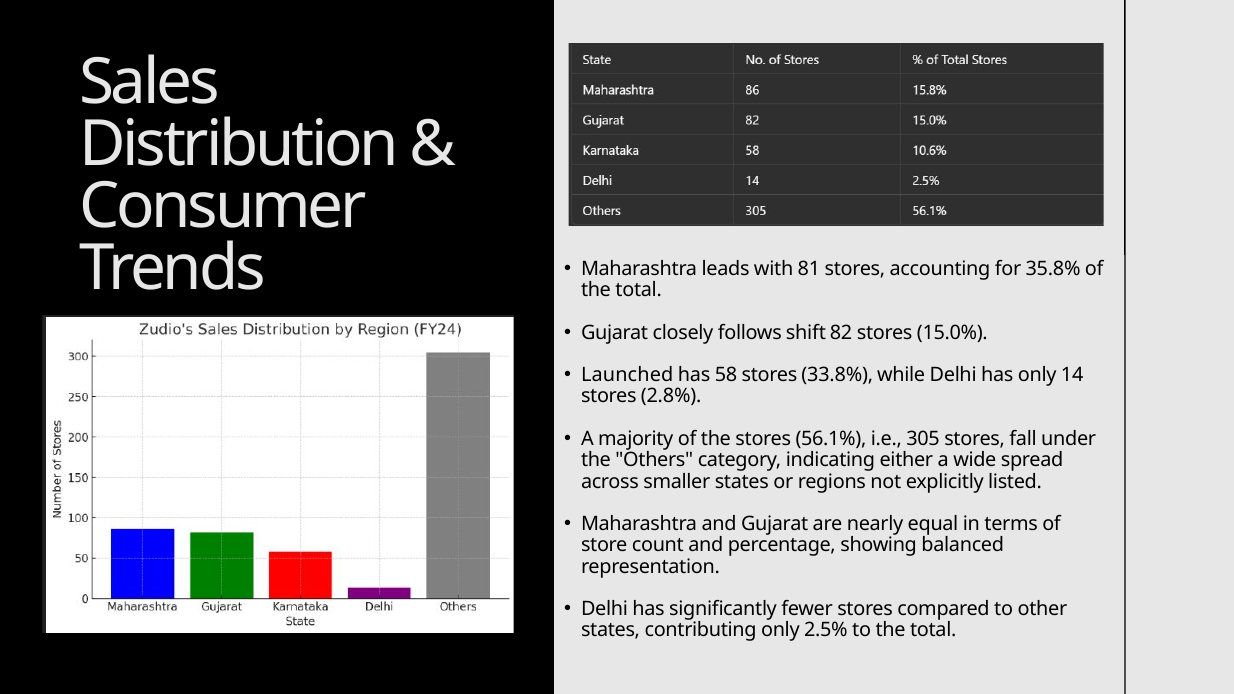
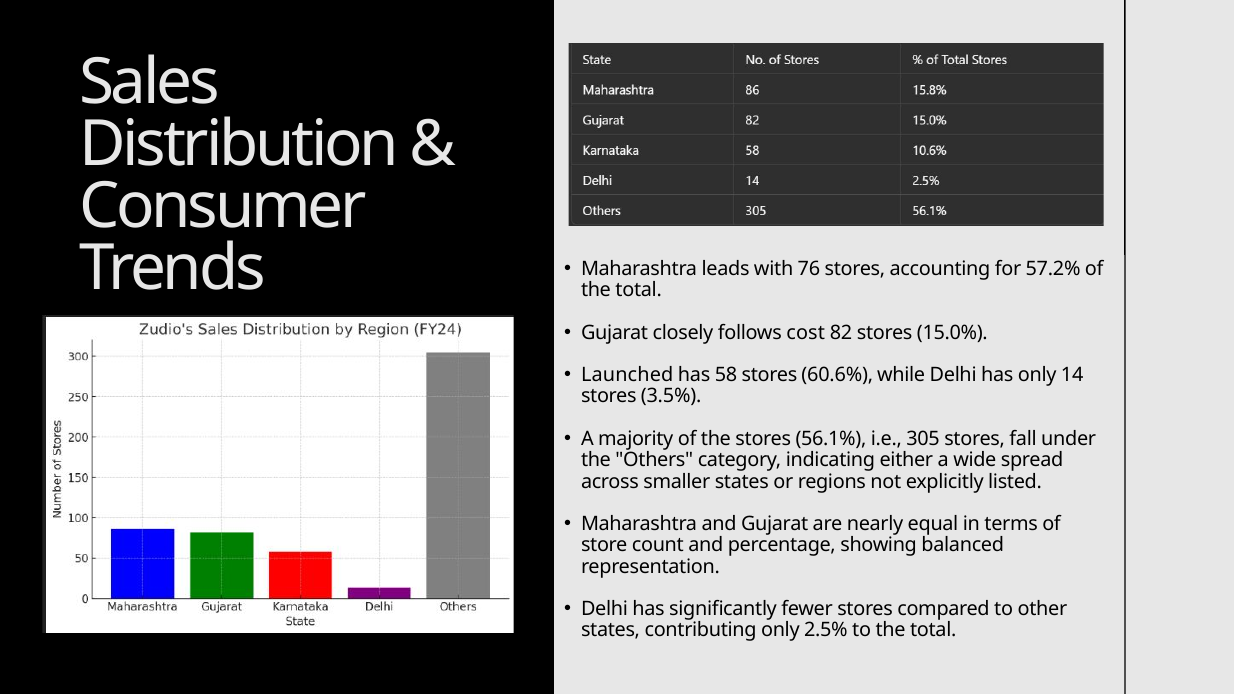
81: 81 -> 76 (809, 269)
35.8%: 35.8% -> 57.2% (1053, 269)
shift: shift -> cost (806, 333)
33.8%: 33.8% -> 60.6% (837, 375)
2.8%: 2.8% -> 3.5% (671, 396)
